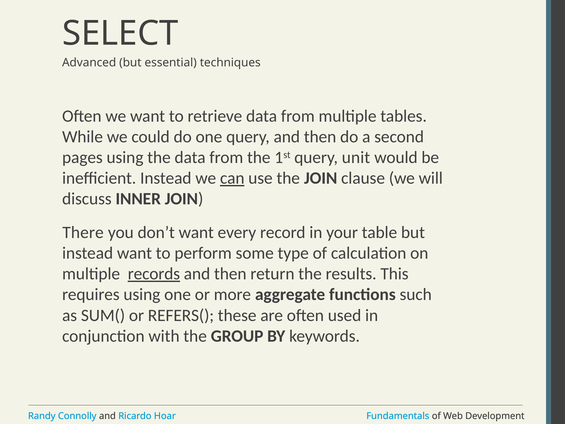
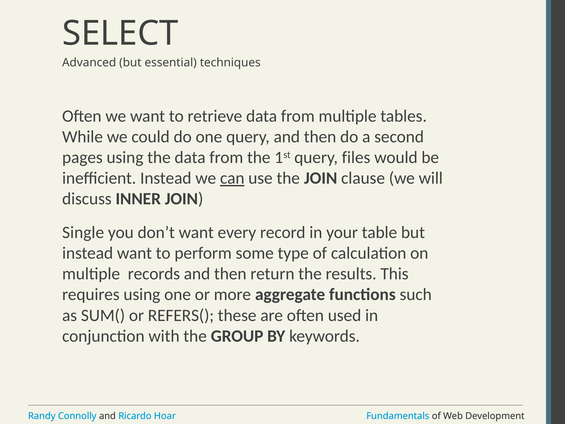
unit: unit -> files (356, 157)
There: There -> Single (83, 232)
records underline: present -> none (154, 274)
